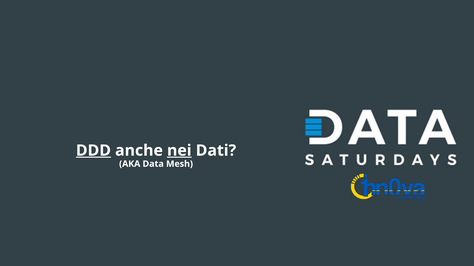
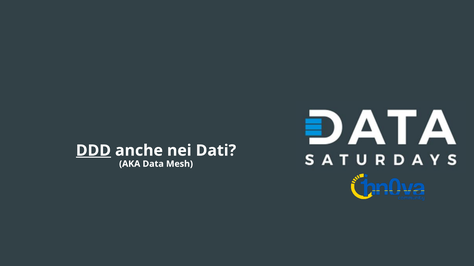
nei underline: present -> none (179, 151)
